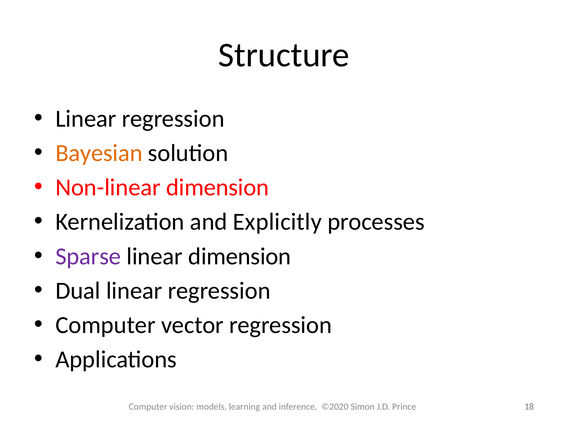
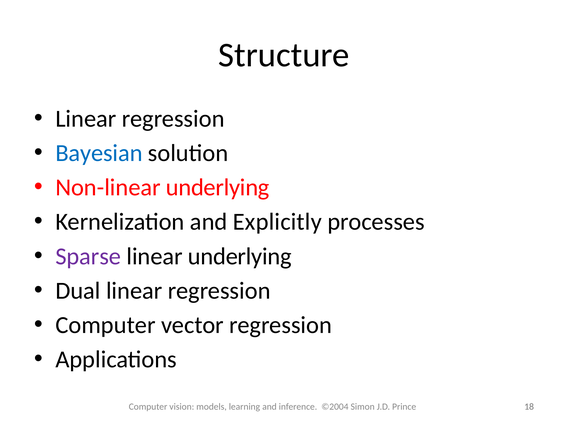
Bayesian colour: orange -> blue (99, 153)
Non-linear dimension: dimension -> underlying (218, 187)
linear dimension: dimension -> underlying (240, 256)
©2020: ©2020 -> ©2004 (335, 407)
